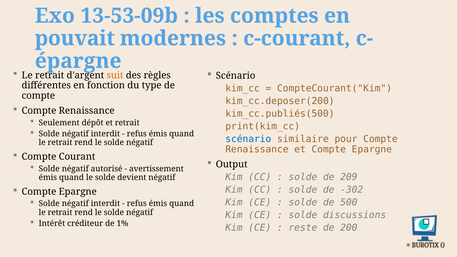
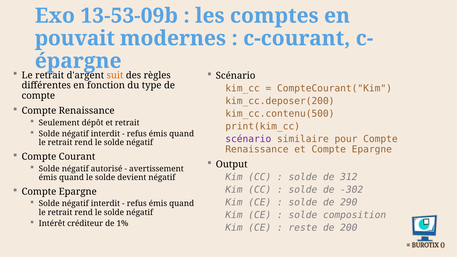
kim_cc.publiés(500: kim_cc.publiés(500 -> kim_cc.contenu(500 (280, 114)
scénario colour: blue -> purple (248, 139)
209: 209 -> 312 (349, 177)
500: 500 -> 290 (349, 202)
discussions: discussions -> composition (355, 215)
